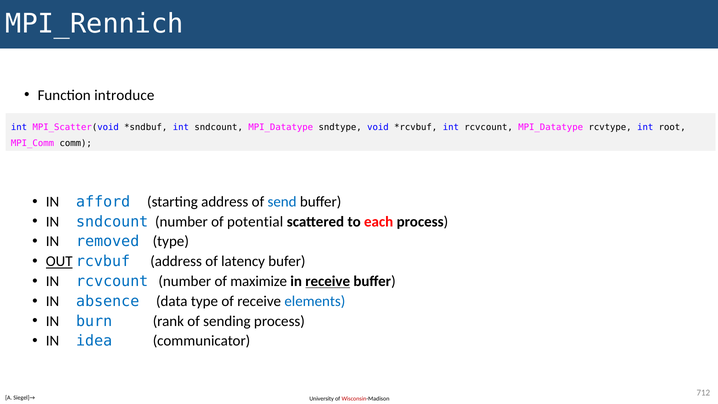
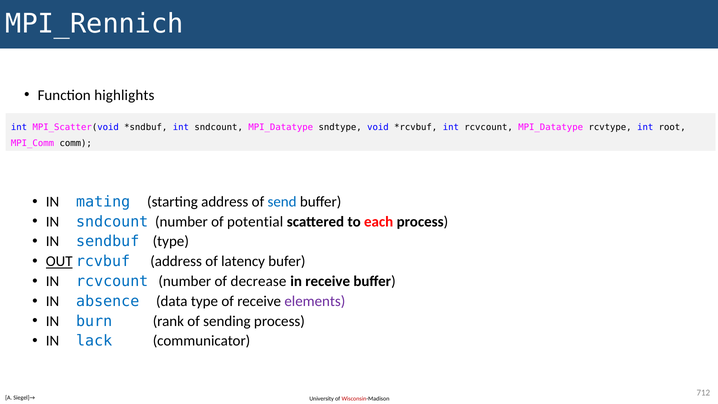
introduce: introduce -> highlights (124, 95)
afford: afford -> mating (103, 202)
removed: removed -> sendbuf (108, 241)
maximize: maximize -> decrease (259, 281)
receive underline: present -> none (328, 281)
elements colour: blue -> purple (315, 301)
idea: idea -> lack (94, 341)
